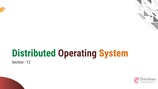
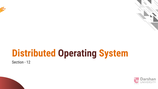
Distributed colour: green -> orange (34, 53)
